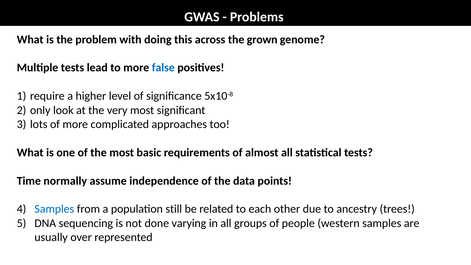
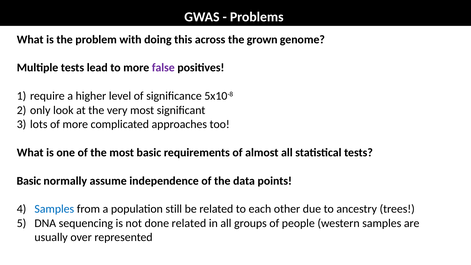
false colour: blue -> purple (163, 68)
Time: Time -> Basic (29, 181)
done varying: varying -> related (189, 223)
